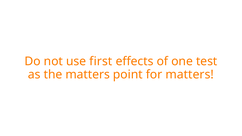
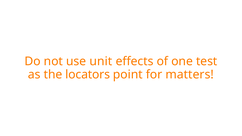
first: first -> unit (101, 61)
the matters: matters -> locators (88, 75)
